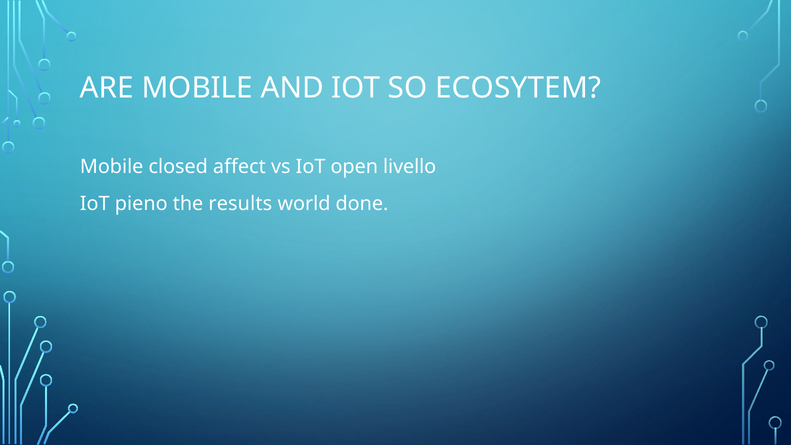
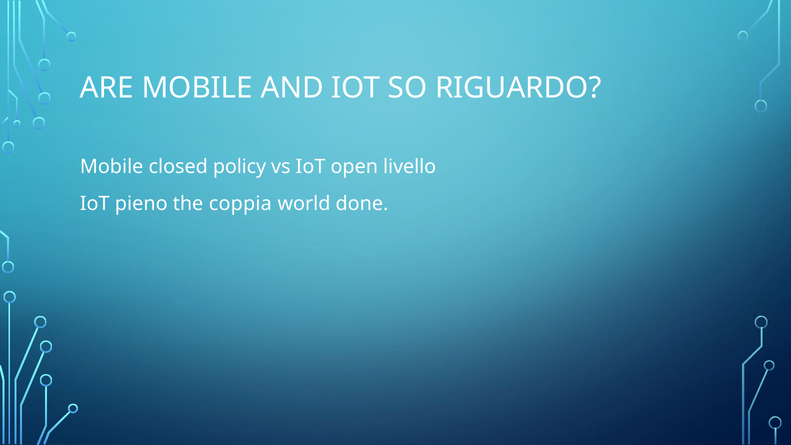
ECOSYTEM: ECOSYTEM -> RIGUARDO (518, 88)
affect: affect -> policy (240, 167)
results: results -> coppia (240, 204)
